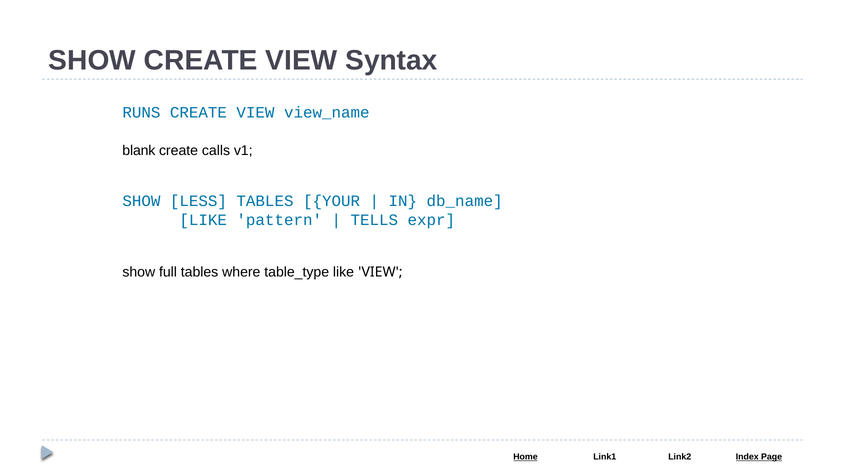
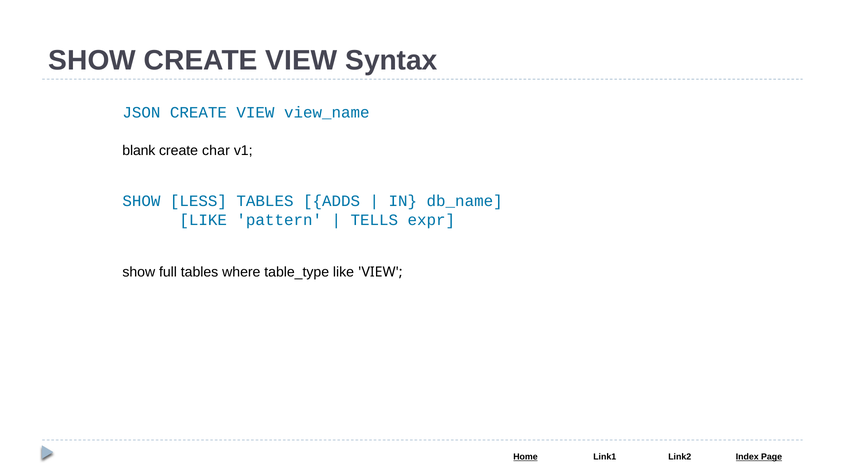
RUNS: RUNS -> JSON (141, 113)
calls: calls -> char (216, 151)
YOUR: YOUR -> ADDS (332, 201)
